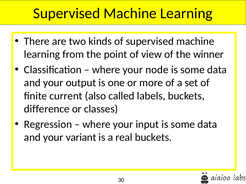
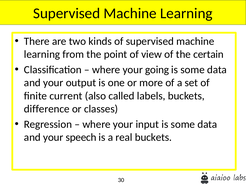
winner: winner -> certain (208, 55)
node: node -> going (157, 70)
variant: variant -> speech (81, 138)
